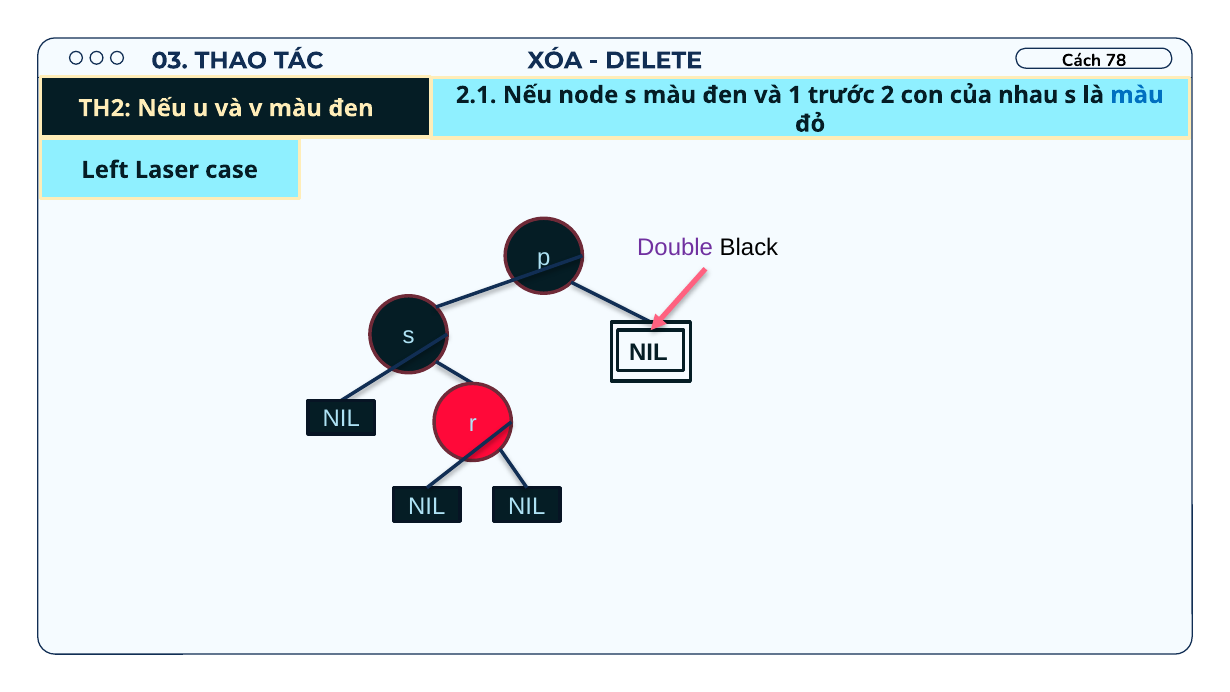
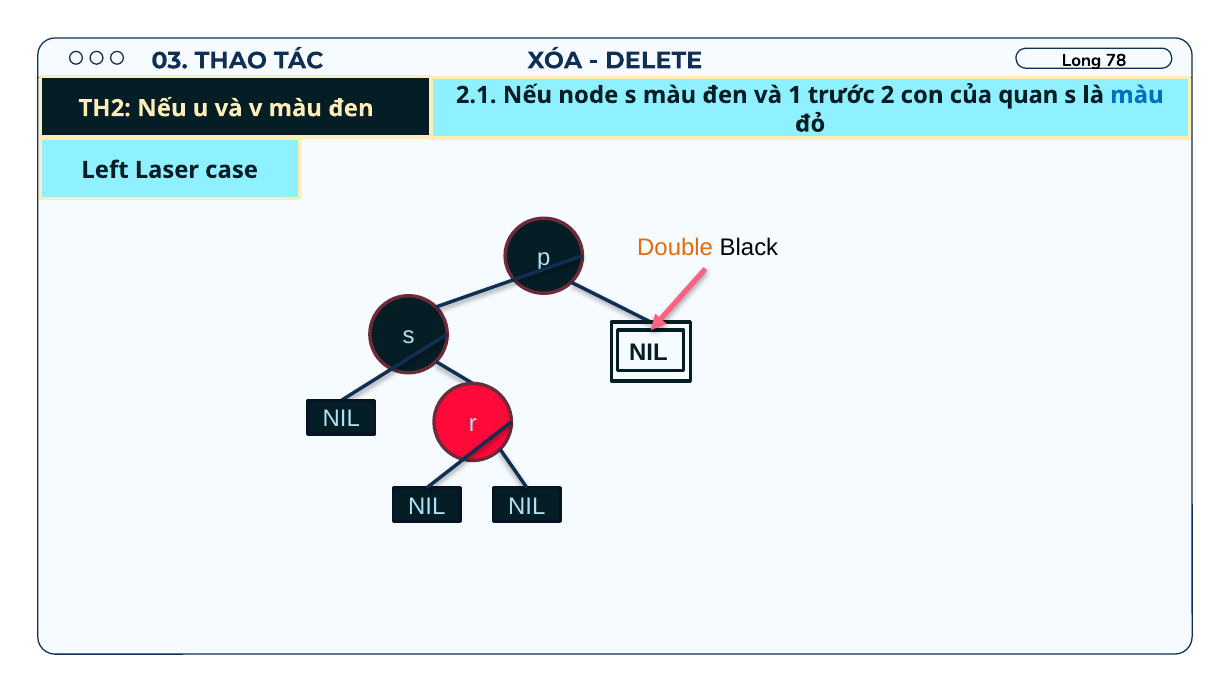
Cách: Cách -> Long (1081, 60)
nhau: nhau -> quan (1028, 95)
Double colour: purple -> orange (675, 247)
